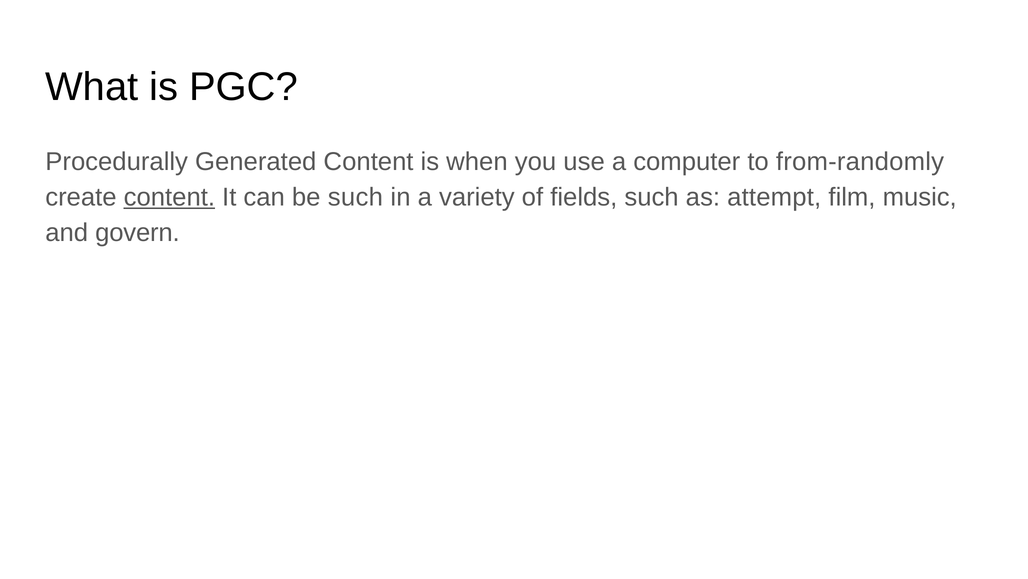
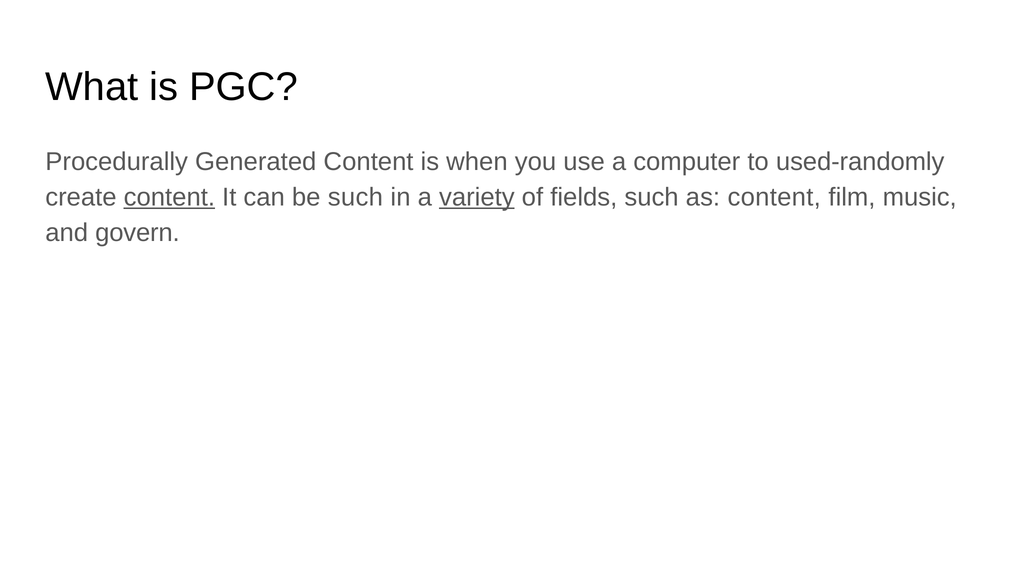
from-randomly: from-randomly -> used-randomly (860, 162)
variety underline: none -> present (477, 197)
as attempt: attempt -> content (774, 197)
